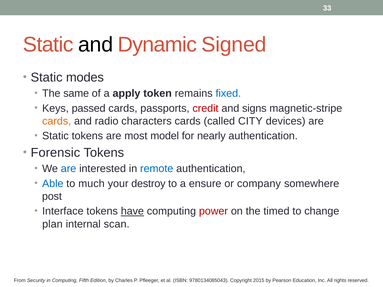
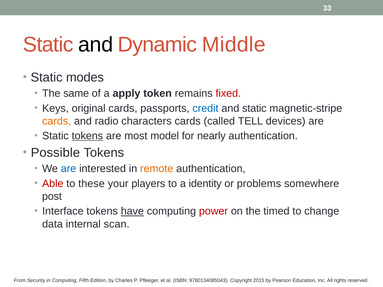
Signed: Signed -> Middle (234, 45)
fixed colour: blue -> red (228, 94)
passed: passed -> original (89, 108)
credit colour: red -> blue (205, 108)
and signs: signs -> static (254, 108)
CITY: CITY -> TELL (250, 121)
tokens underline: none -> present (87, 136)
Forensic: Forensic -> Possible (55, 153)
remote colour: blue -> orange (157, 169)
Able colour: blue -> red (53, 184)
much: much -> these (91, 184)
destroy: destroy -> players (148, 184)
ensure: ensure -> identity (205, 184)
company: company -> problems (259, 184)
plan: plan -> data (52, 224)
